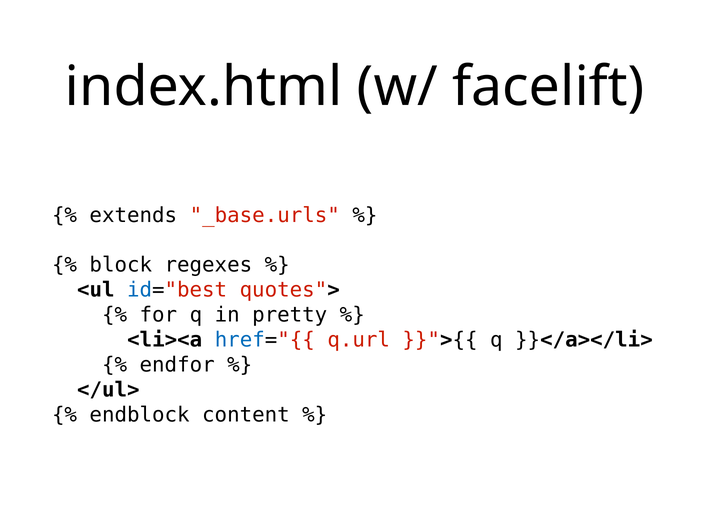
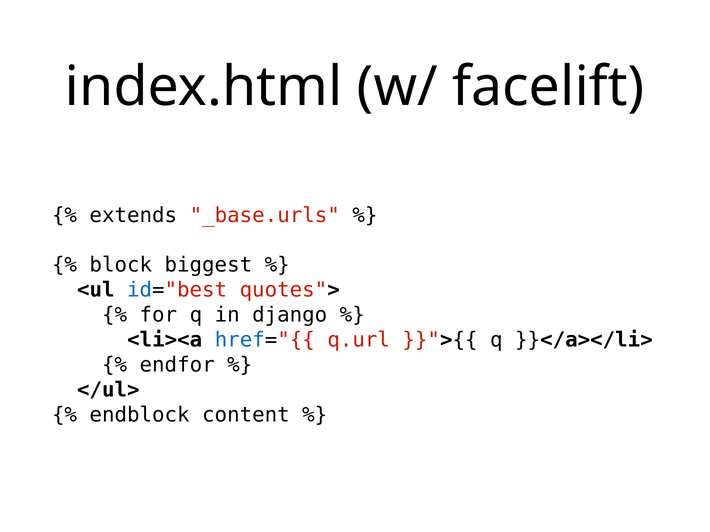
regexes: regexes -> biggest (208, 265)
pretty: pretty -> django (290, 315)
